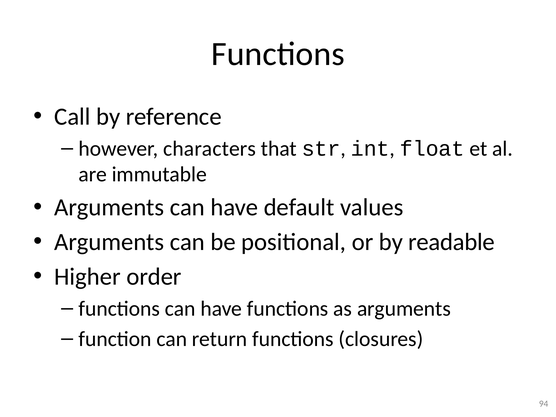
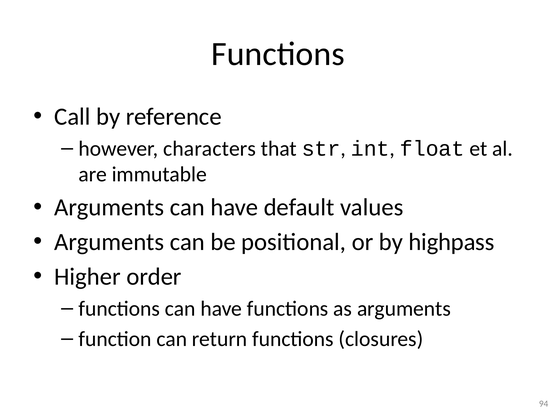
readable: readable -> highpass (451, 242)
